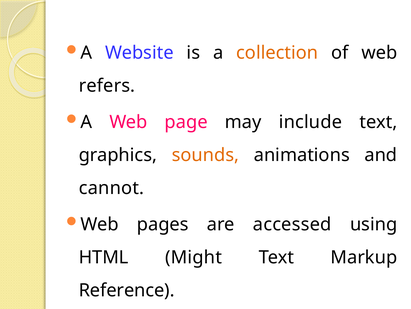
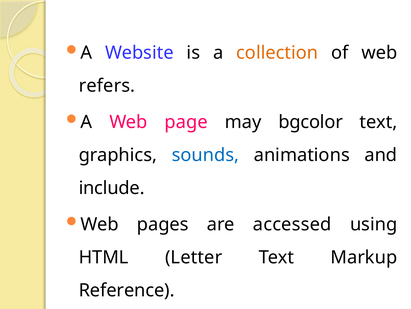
include: include -> bgcolor (311, 122)
sounds colour: orange -> blue (205, 155)
cannot: cannot -> include (112, 188)
Might: Might -> Letter (194, 257)
